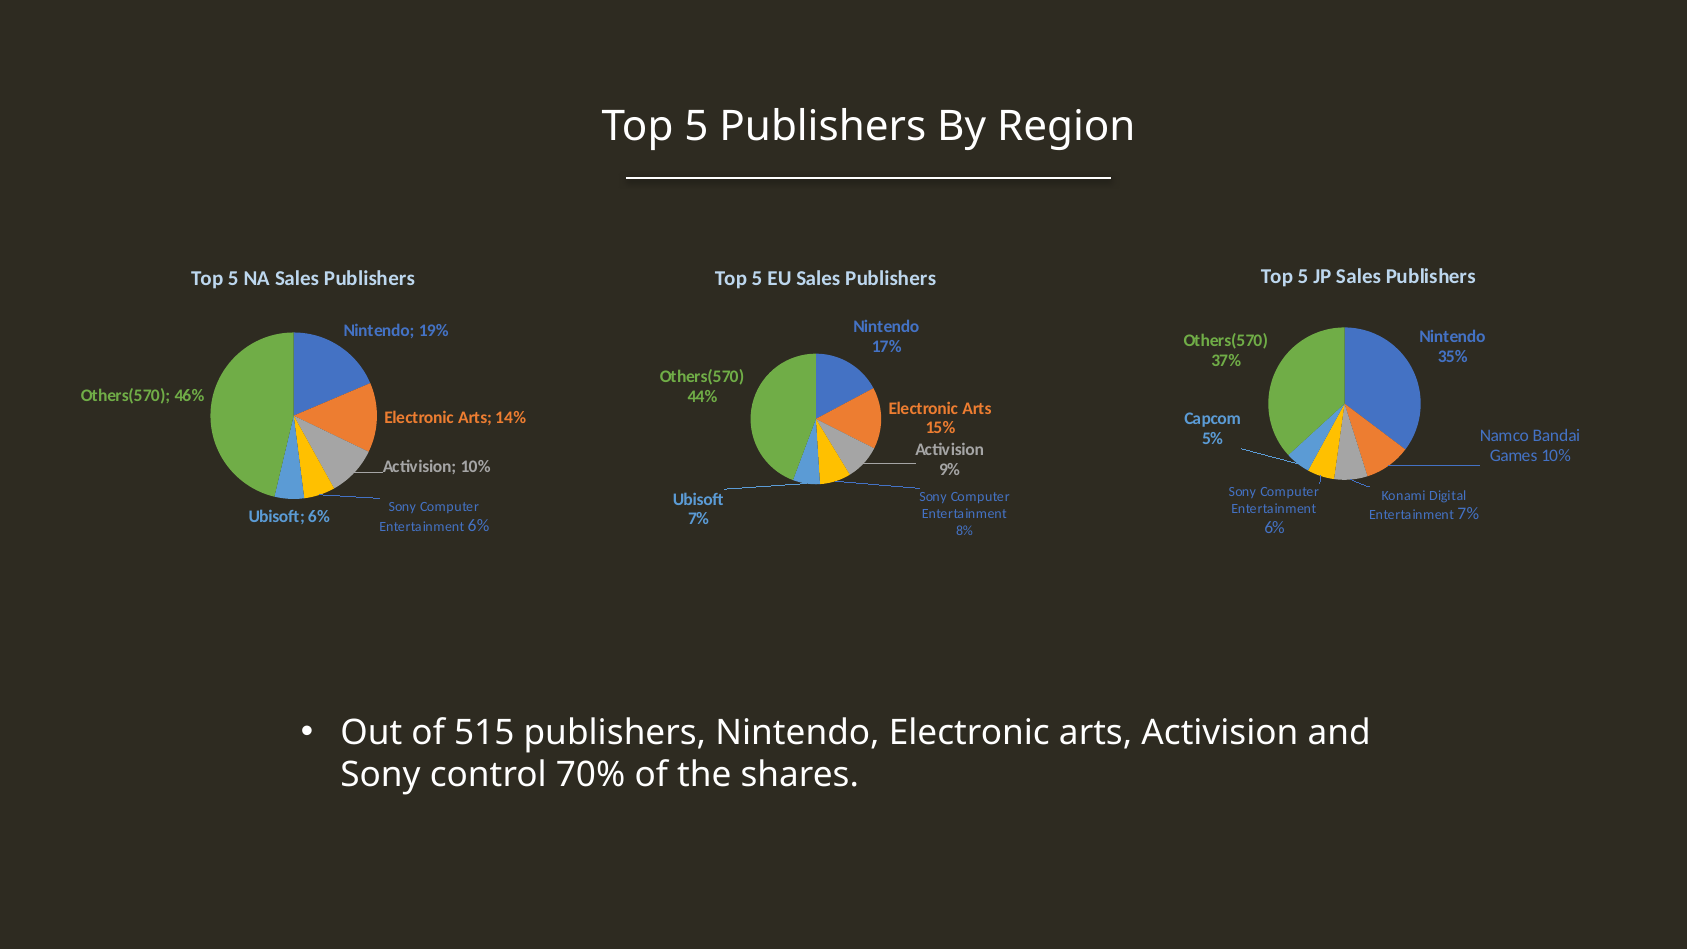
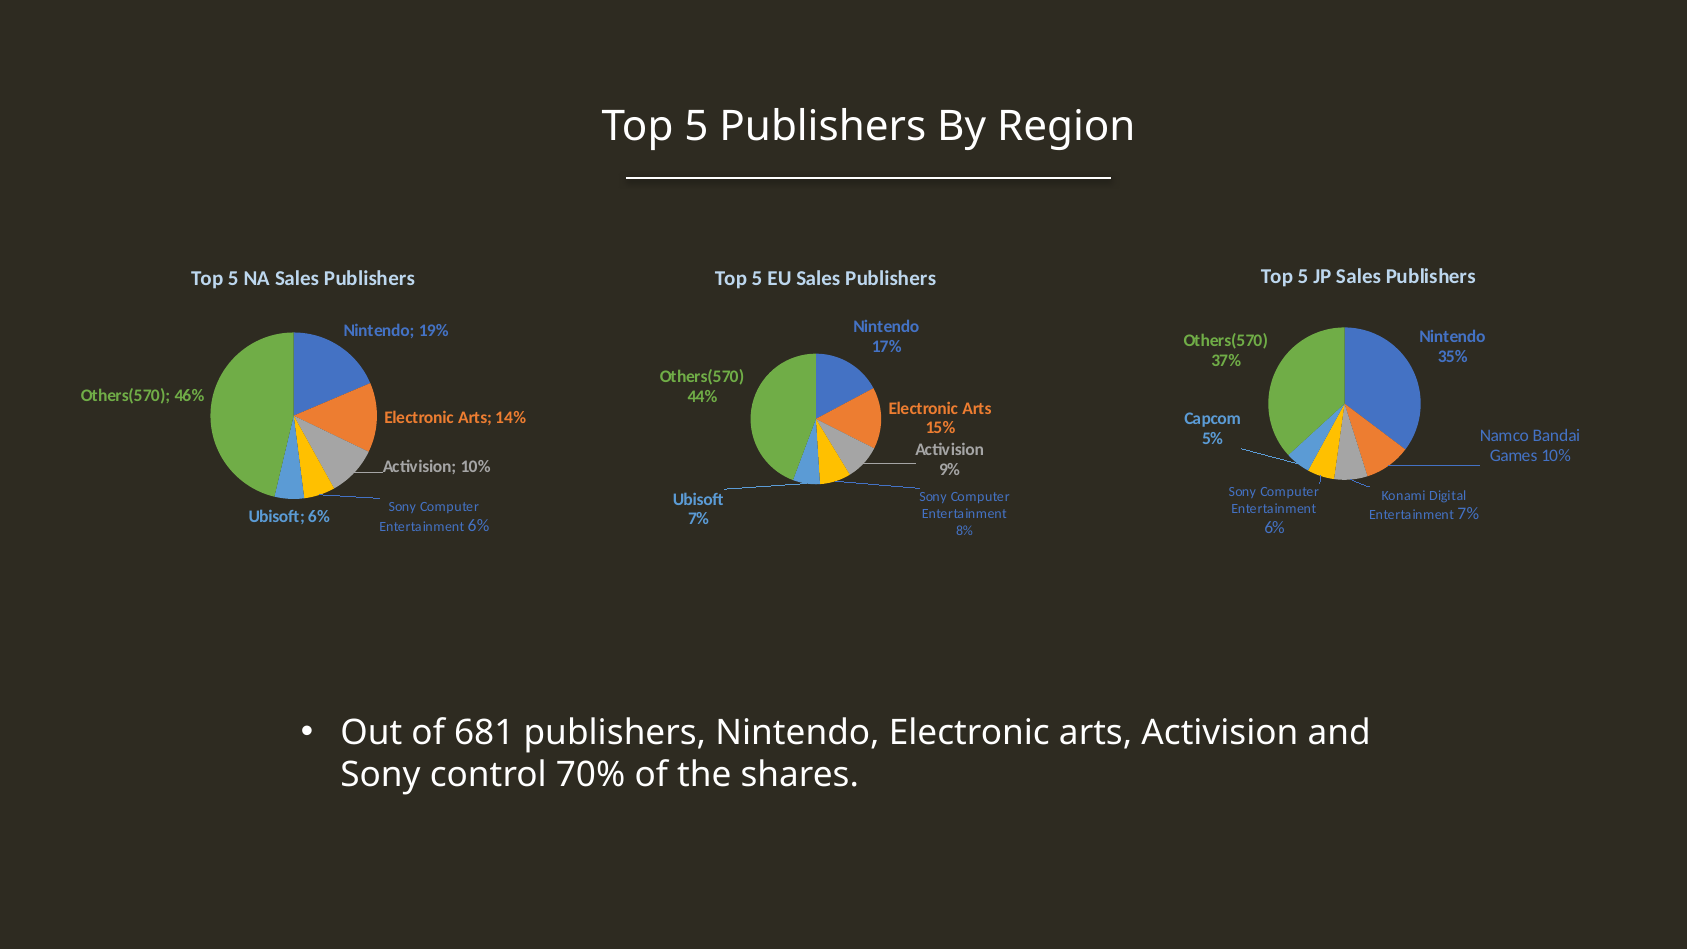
515: 515 -> 681 (484, 733)
